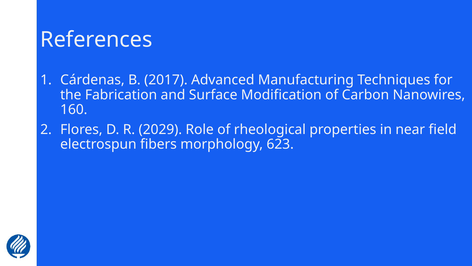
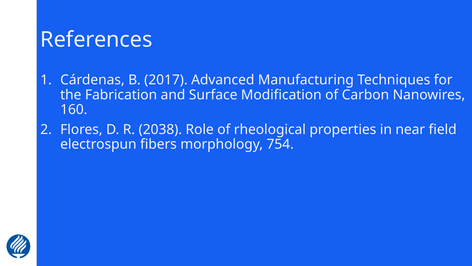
2029: 2029 -> 2038 (160, 129)
623: 623 -> 754 (280, 144)
